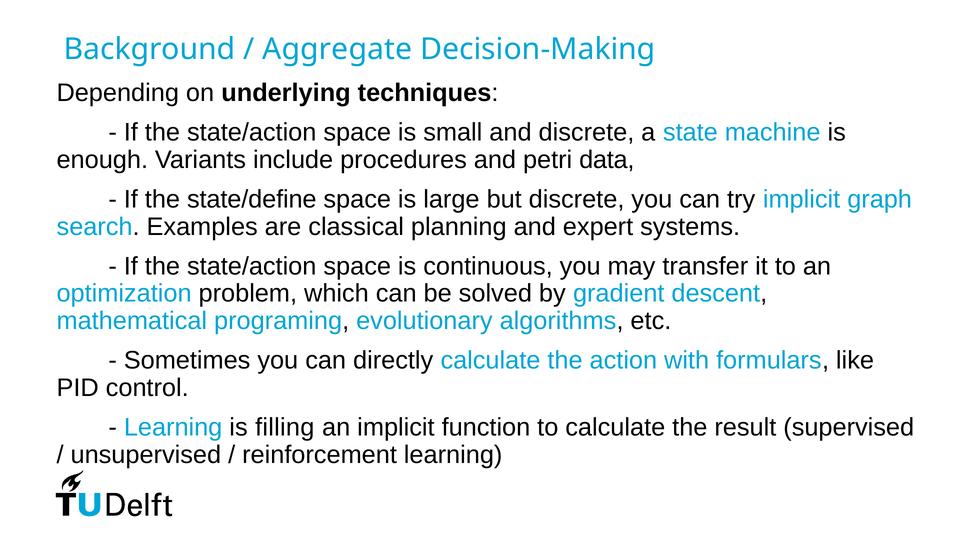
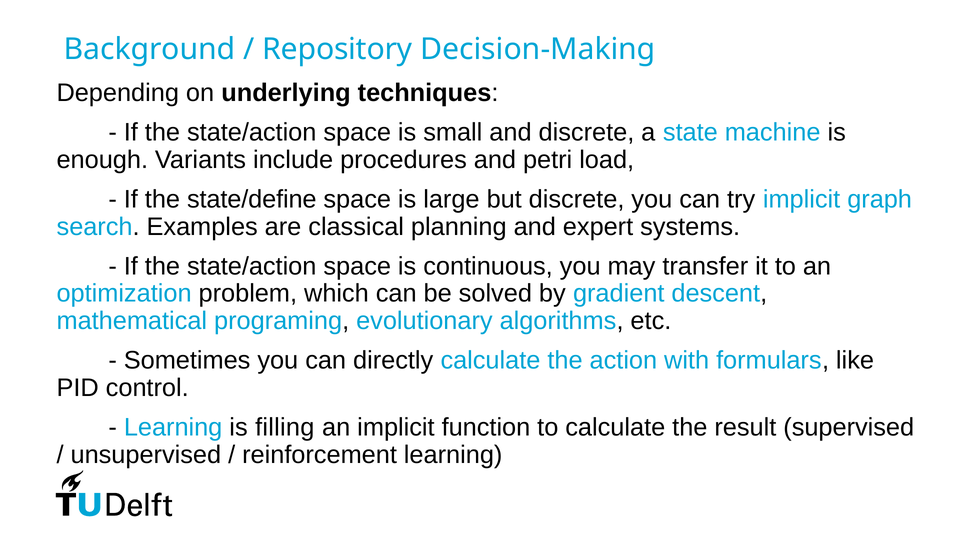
Aggregate: Aggregate -> Repository (337, 49)
data: data -> load (607, 160)
